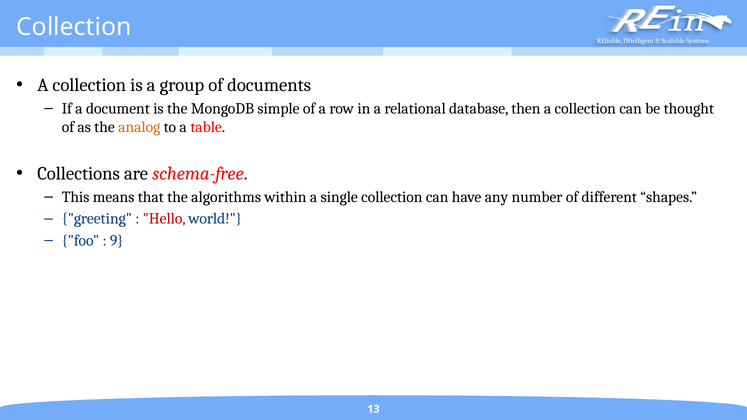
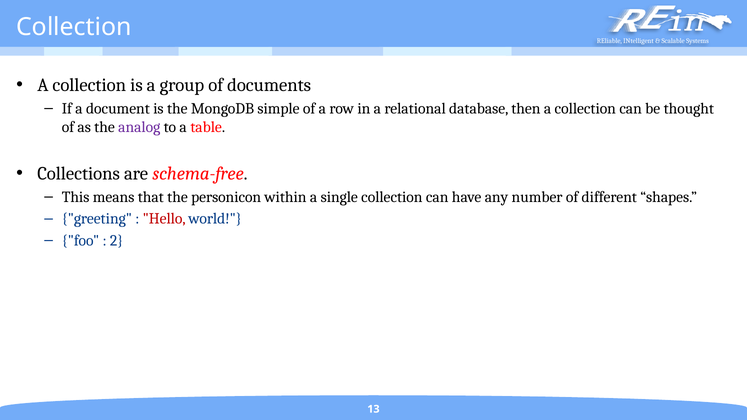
analog colour: orange -> purple (139, 127)
algorithms: algorithms -> personicon (226, 197)
9: 9 -> 2 (117, 241)
